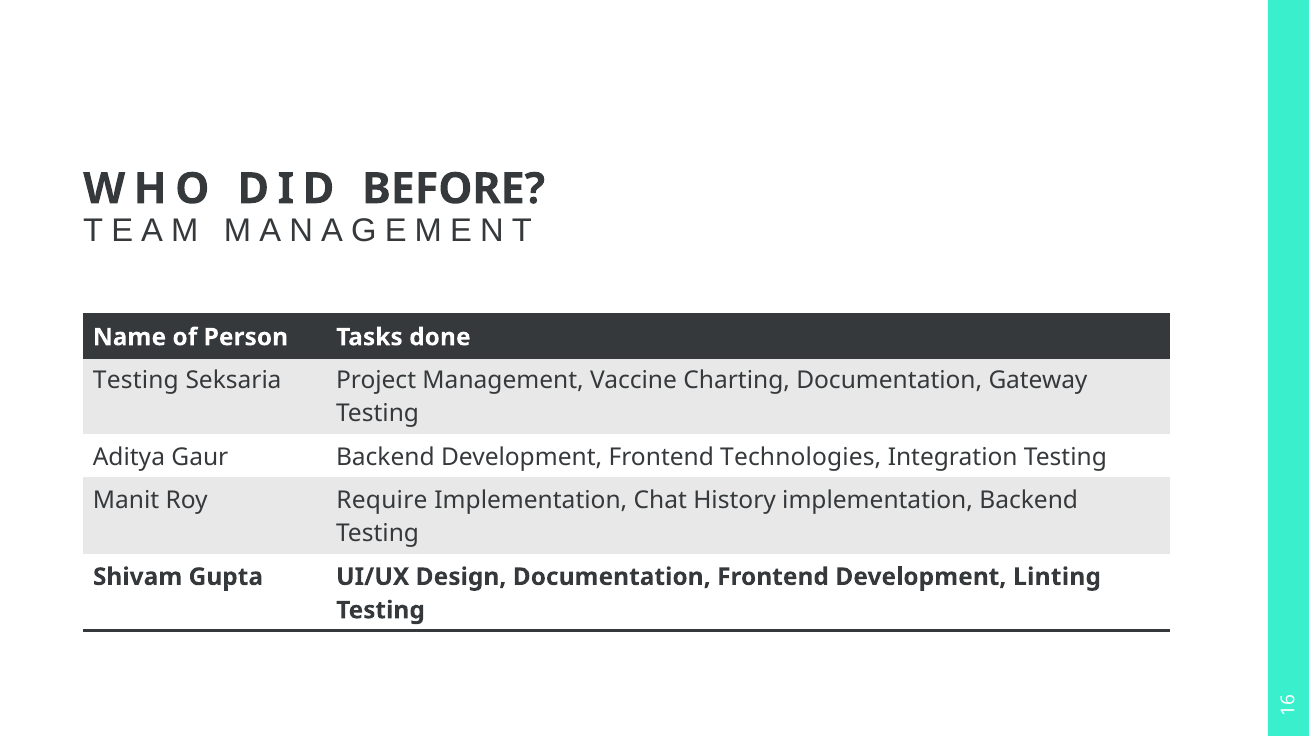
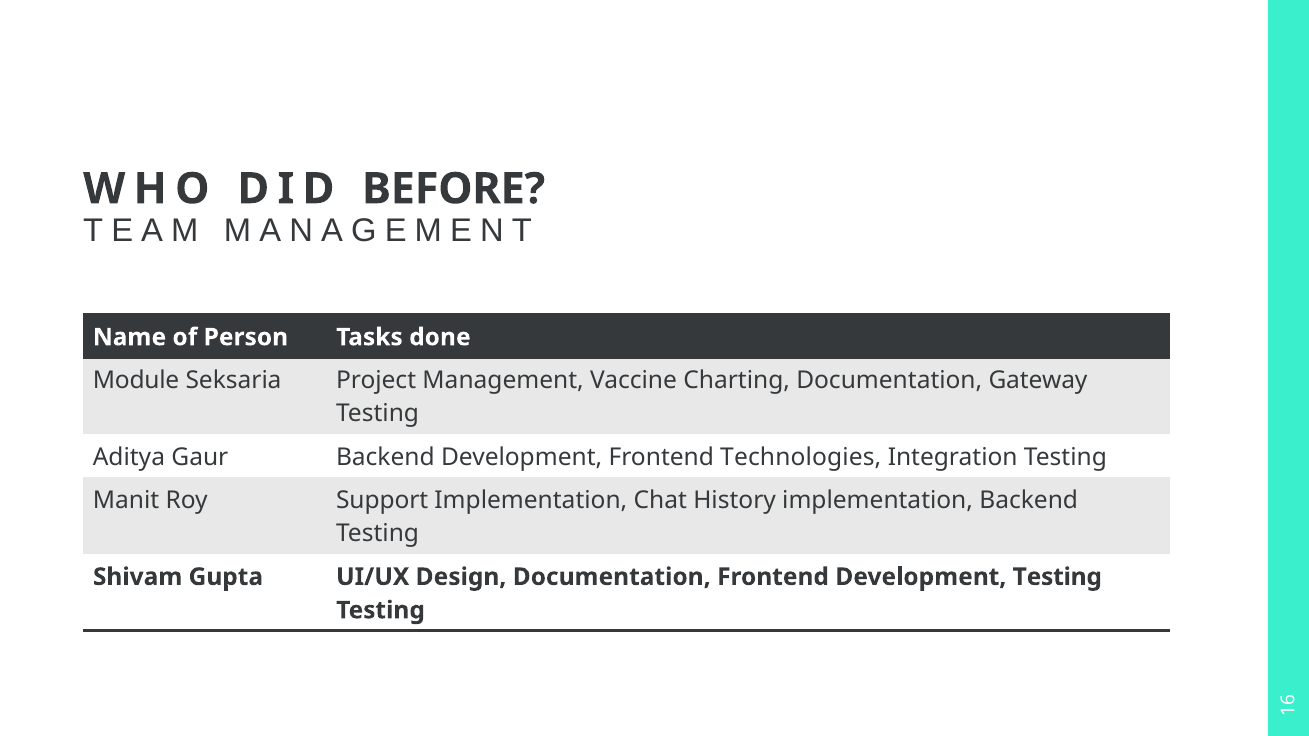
Testing: Testing -> Module (136, 381)
Require: Require -> Support (382, 500)
Development Linting: Linting -> Testing (1057, 577)
